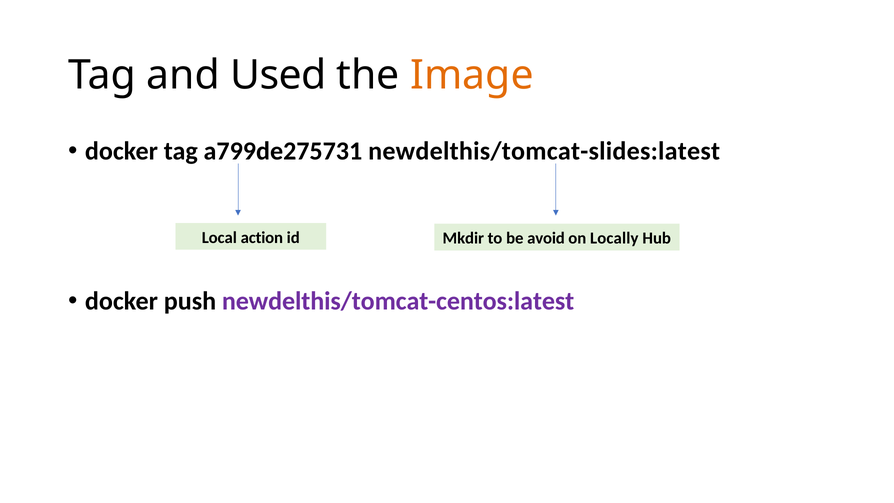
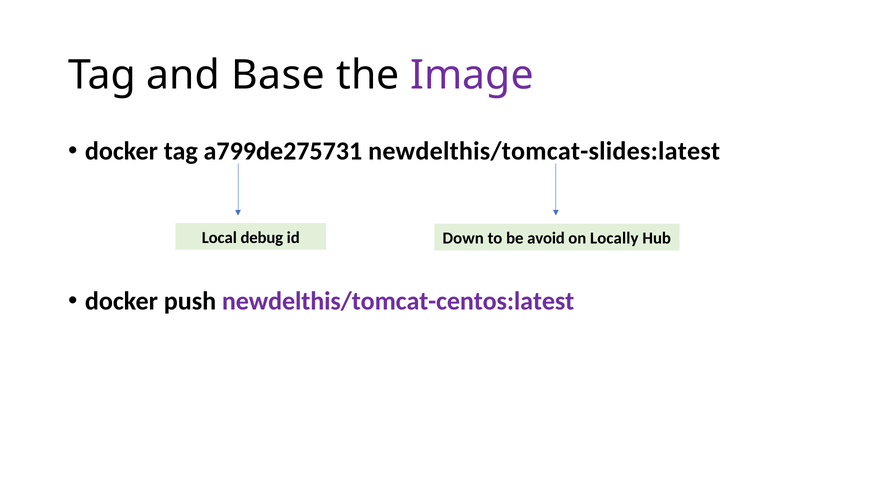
Used: Used -> Base (278, 75)
Image colour: orange -> purple (472, 75)
action: action -> debug (262, 238)
Mkdir: Mkdir -> Down (463, 238)
